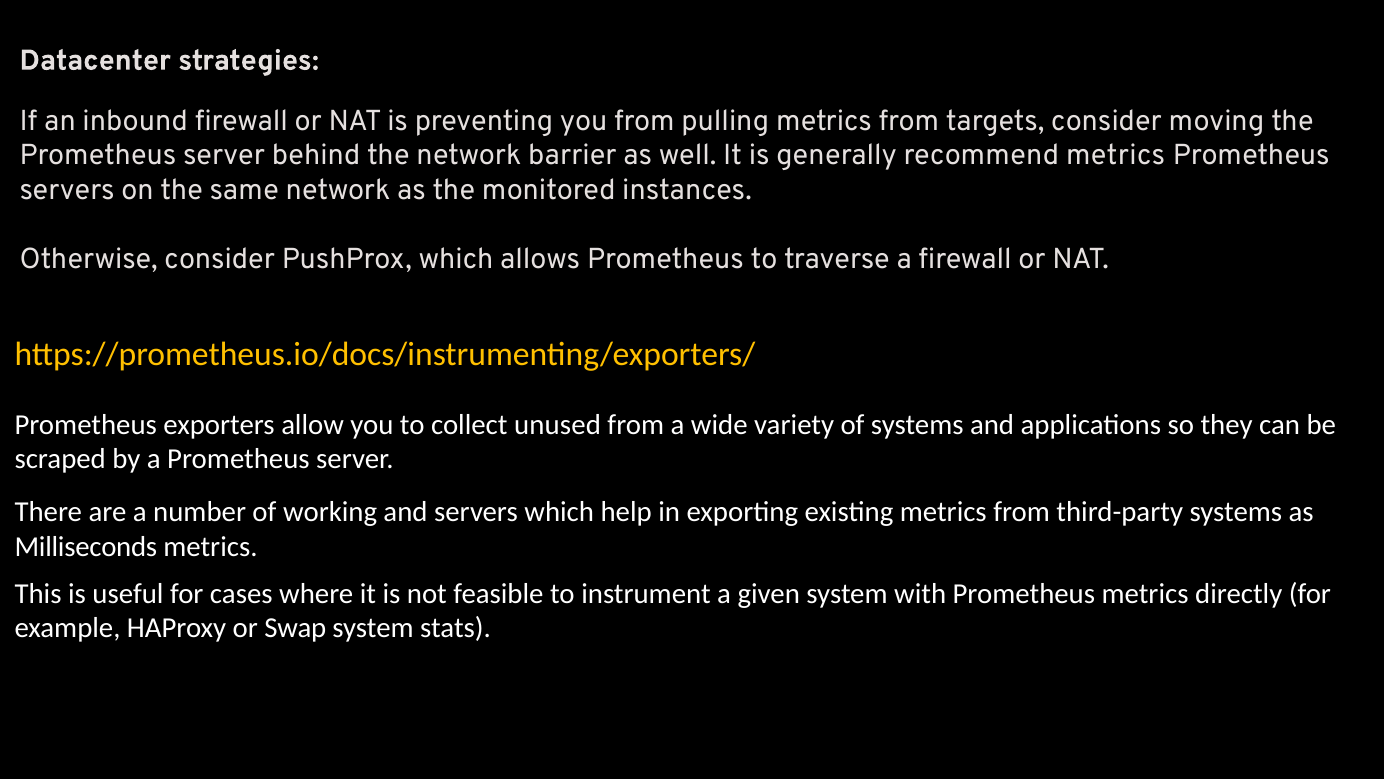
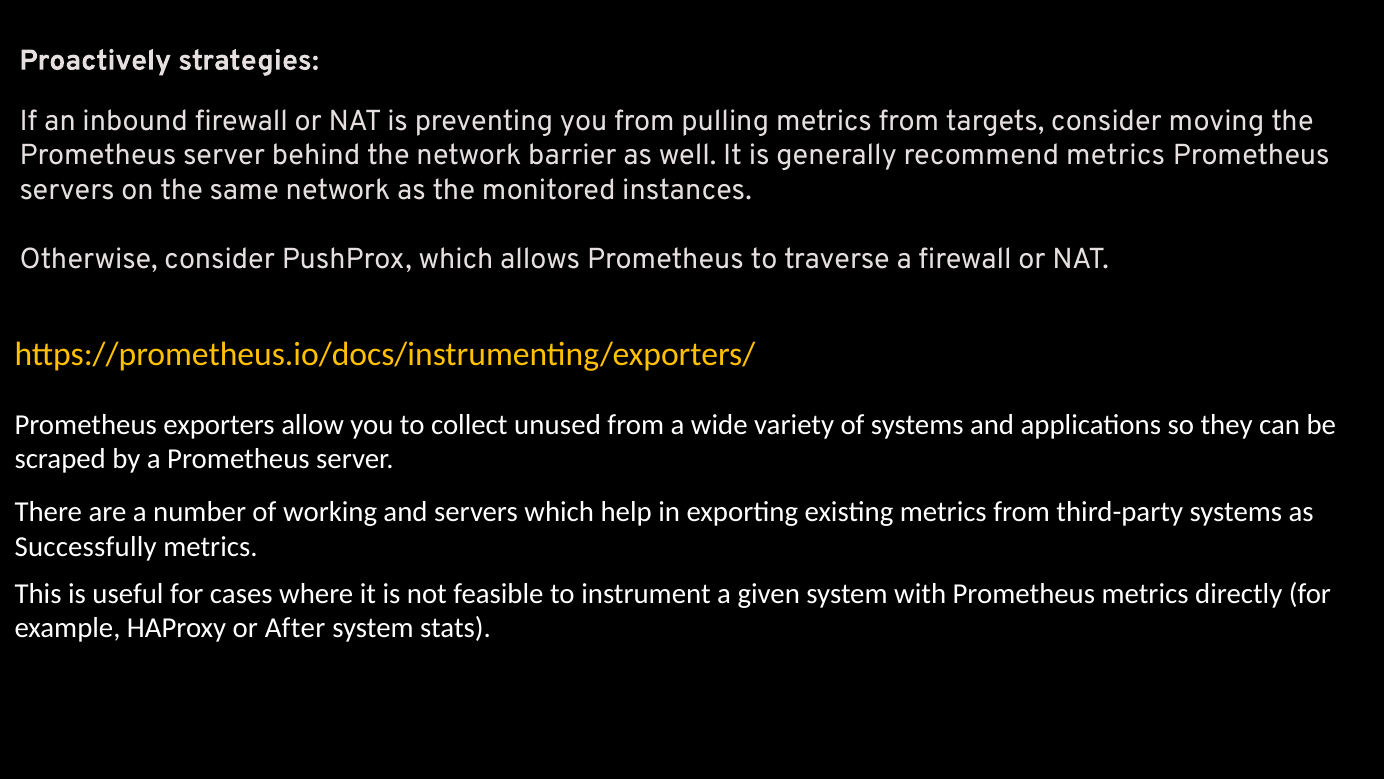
Datacenter: Datacenter -> Proactively (95, 60)
Milliseconds: Milliseconds -> Successfully (86, 547)
Swap: Swap -> After (295, 628)
